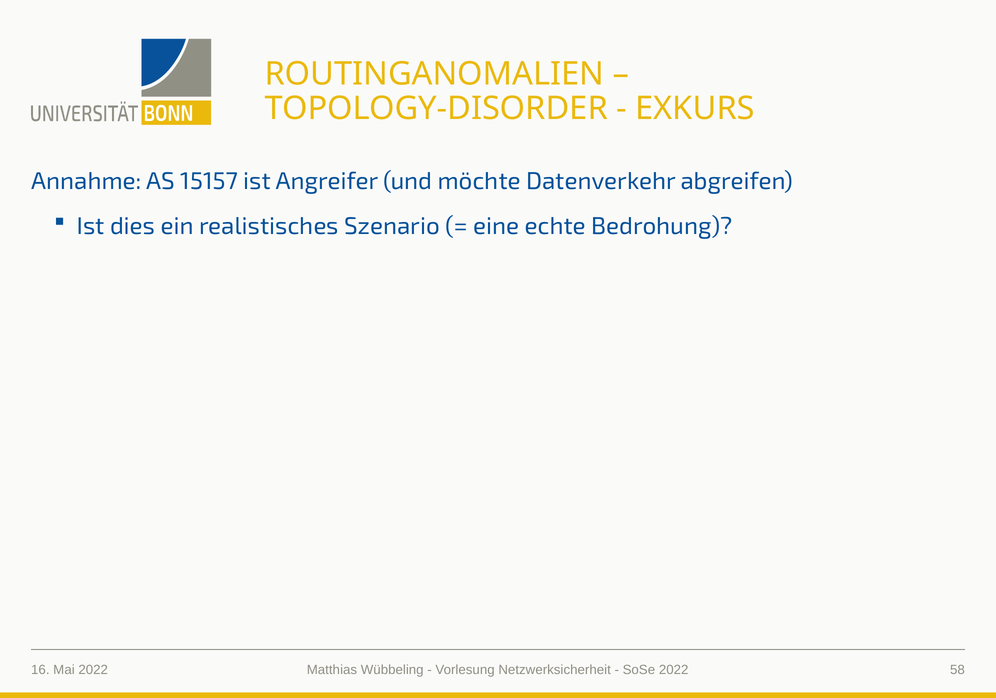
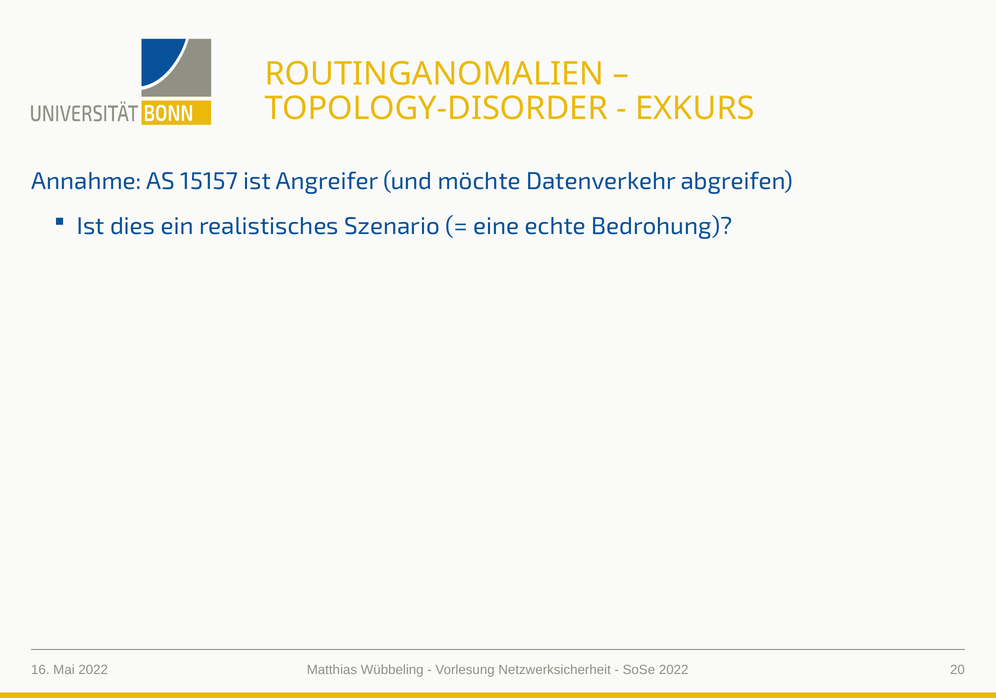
58: 58 -> 20 (957, 670)
